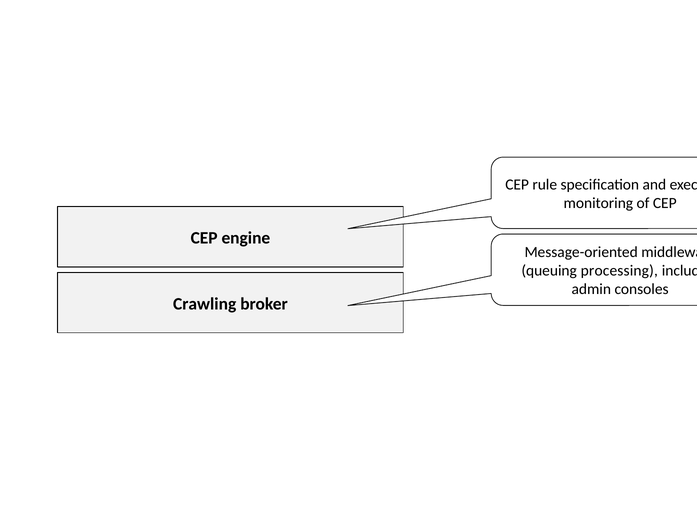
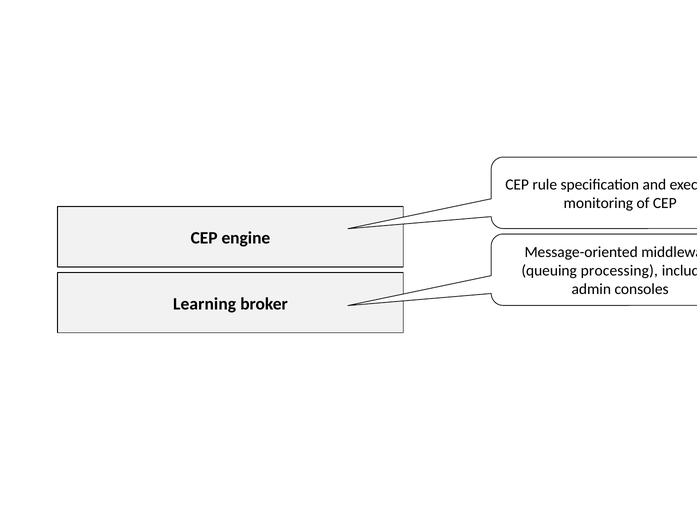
Crawling: Crawling -> Learning (205, 304)
